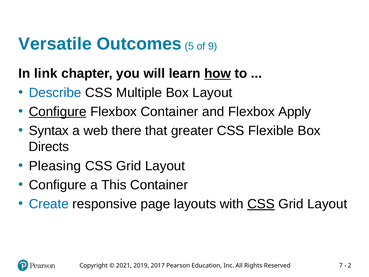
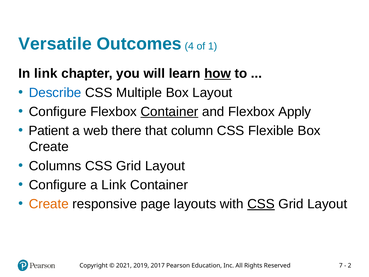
5: 5 -> 4 (189, 46)
9: 9 -> 1 (213, 46)
Configure underline: present -> none (58, 112)
Container underline: none -> present (169, 112)
Syntax: Syntax -> Patient (49, 131)
greater: greater -> column (192, 131)
Directs: Directs -> Create (49, 147)
Pleasing: Pleasing -> Columns (55, 166)
a This: This -> Link (114, 185)
Create colour: blue -> orange (49, 204)
